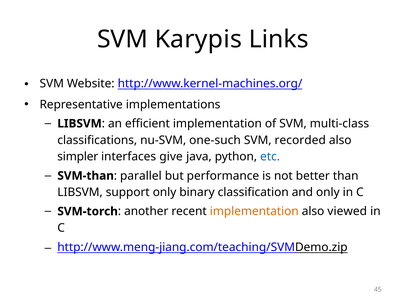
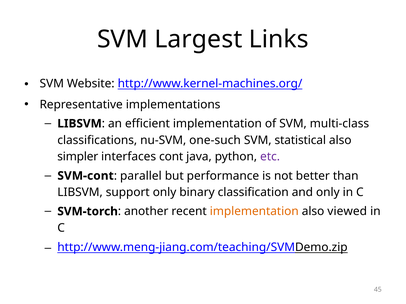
Karypis: Karypis -> Largest (198, 39)
recorded: recorded -> statistical (300, 140)
give: give -> cont (171, 157)
etc colour: blue -> purple (270, 157)
SVM-than: SVM-than -> SVM-cont (86, 176)
